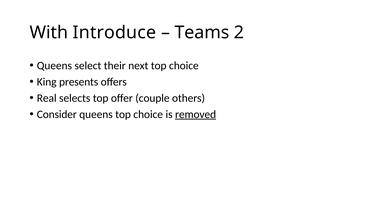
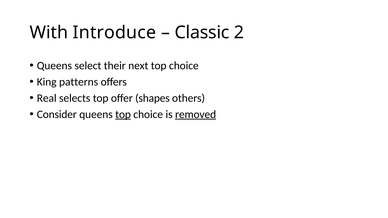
Teams: Teams -> Classic (202, 33)
presents: presents -> patterns (79, 82)
couple: couple -> shapes (152, 98)
top underline: none -> present (123, 114)
